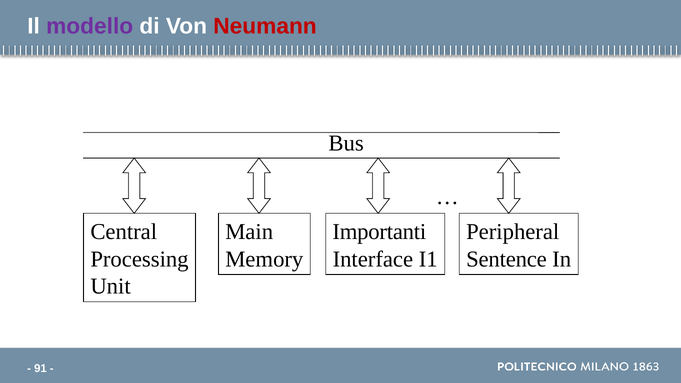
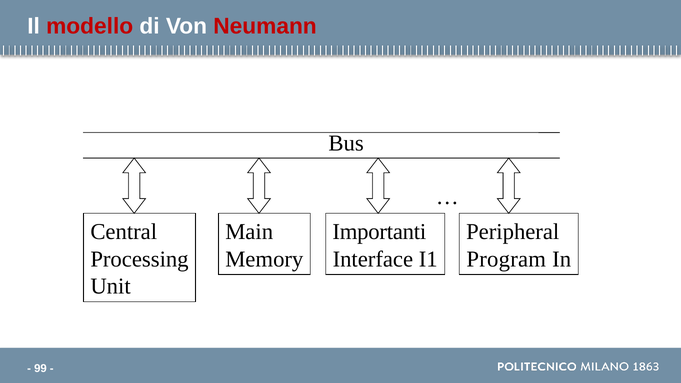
modello colour: purple -> red (90, 26)
Sentence: Sentence -> Program (506, 259)
91: 91 -> 99 (40, 369)
